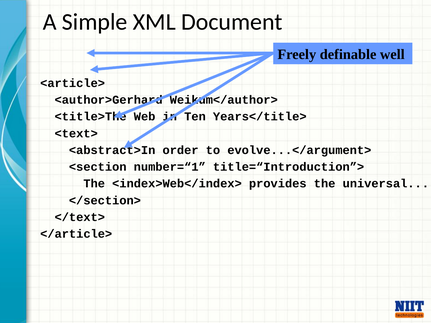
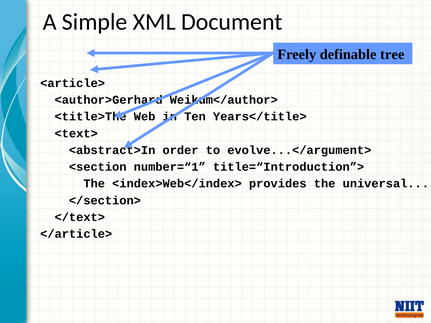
well: well -> tree (392, 55)
